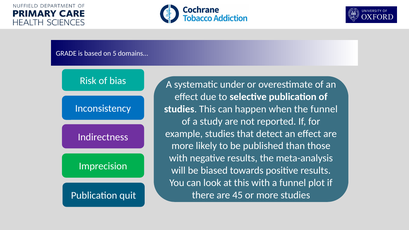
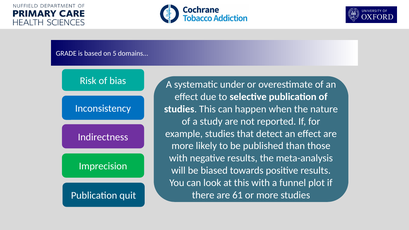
the funnel: funnel -> nature (324, 109)
45: 45 -> 61 (238, 195)
